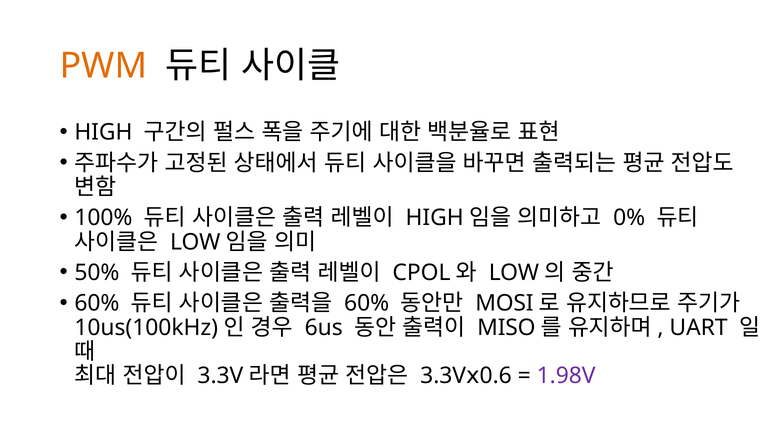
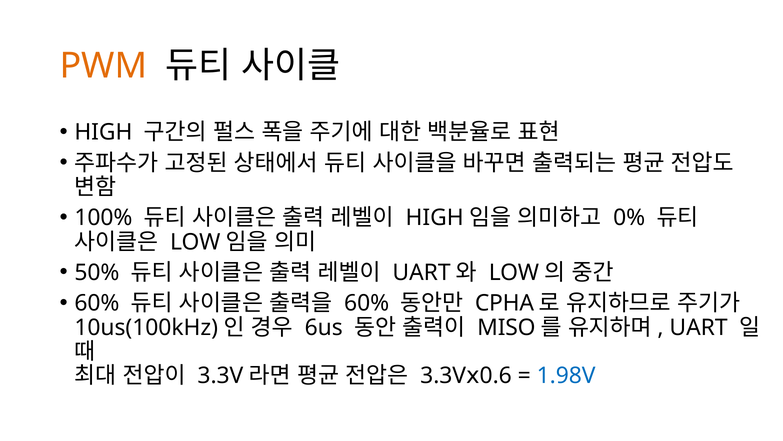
CPOL: CPOL -> UART (422, 272)
MOSI: MOSI -> CPHA (504, 303)
1.98V colour: purple -> blue (566, 375)
